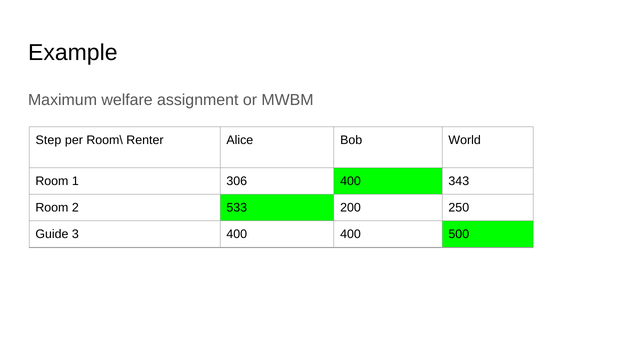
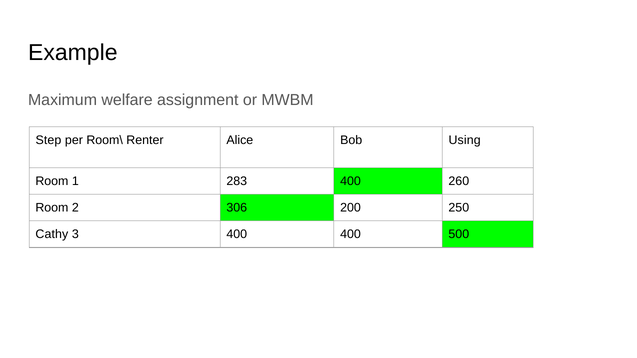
World: World -> Using (465, 140)
306: 306 -> 283 (237, 181)
343: 343 -> 260 (459, 181)
533: 533 -> 306 (237, 208)
Guide: Guide -> Cathy (52, 235)
